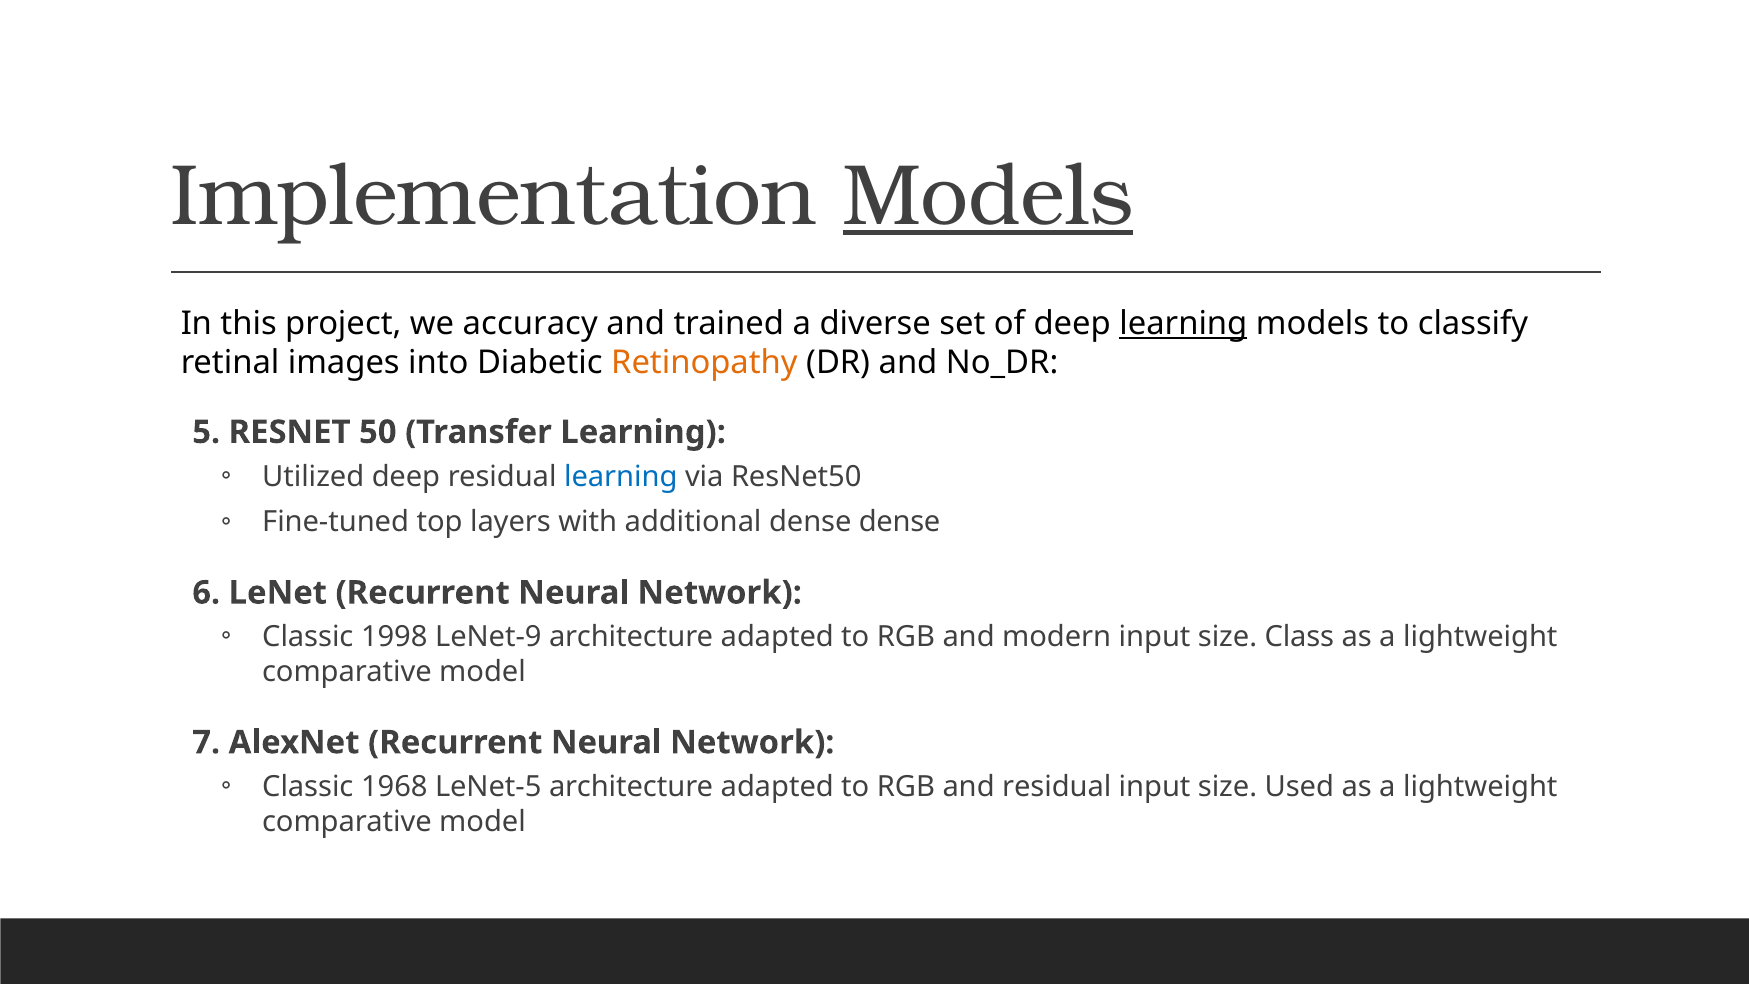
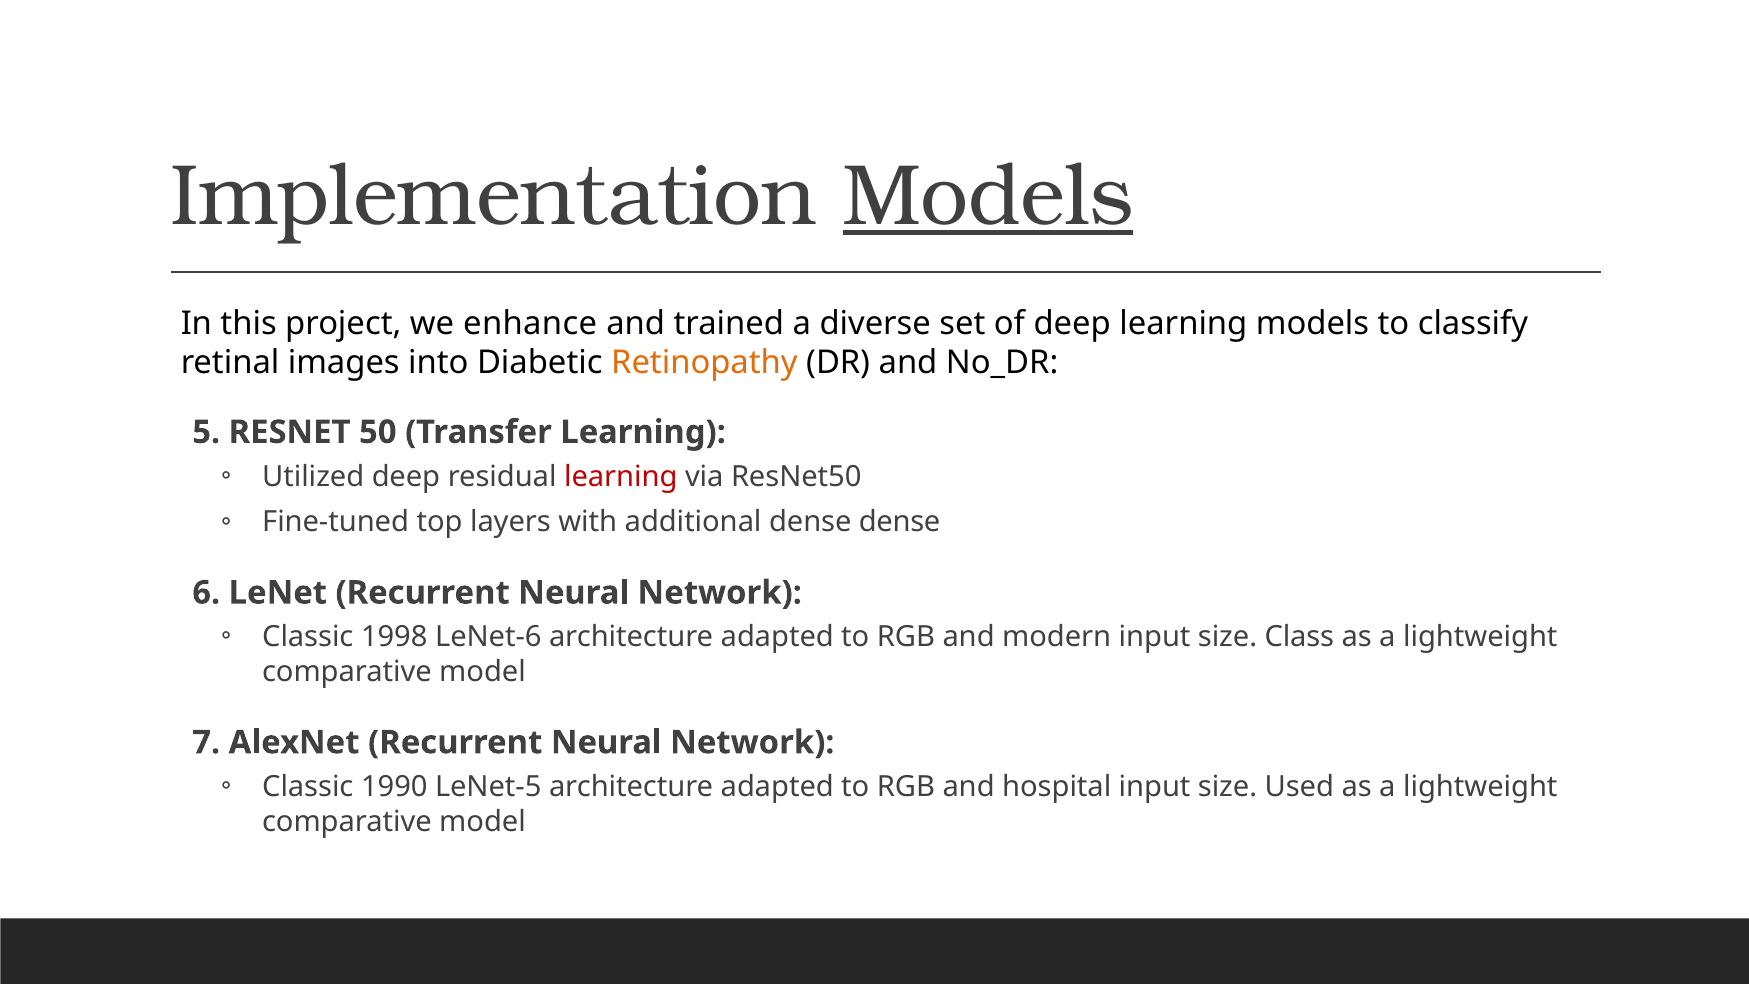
accuracy: accuracy -> enhance (530, 324)
learning underline: present -> none (1183, 324)
learning colour: blue -> red (621, 476)
LeNet-9: LeNet-9 -> LeNet-6 (488, 637)
1968: 1968 -> 1990 (394, 787)
and residual: residual -> hospital (1057, 787)
